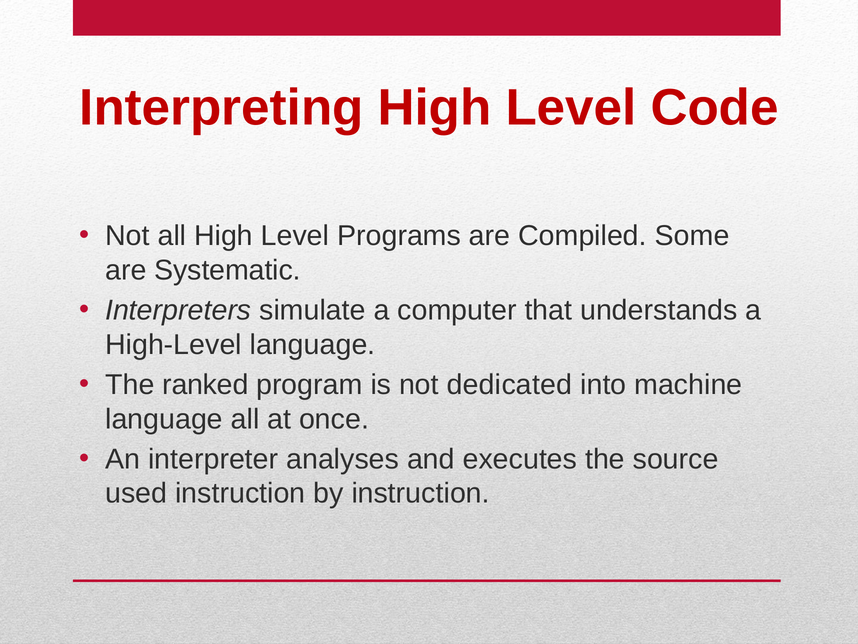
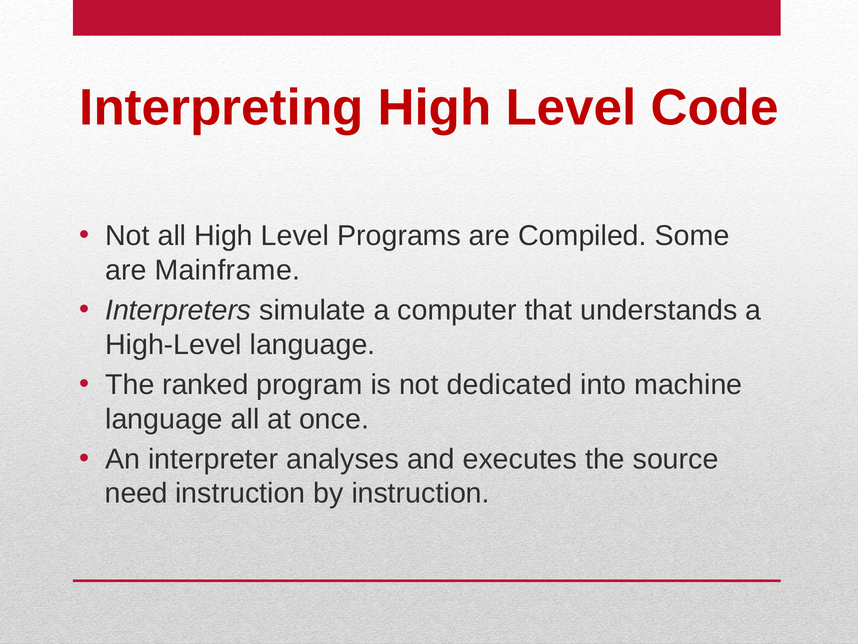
Systematic: Systematic -> Mainframe (227, 270)
used: used -> need (136, 493)
